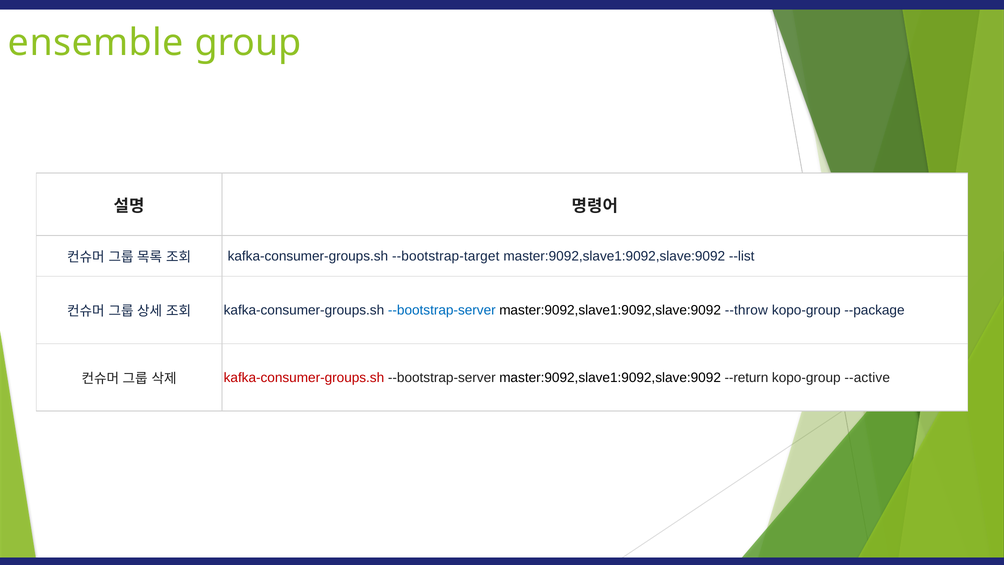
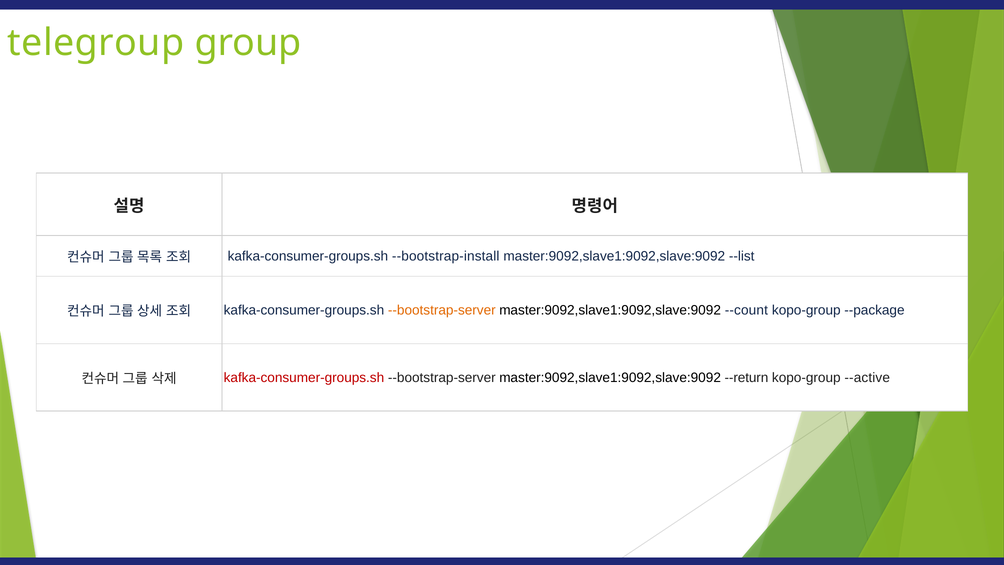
ensemble: ensemble -> telegroup (96, 43)
--bootstrap-target: --bootstrap-target -> --bootstrap-install (446, 256)
--bootstrap-server colour: blue -> orange (442, 310)
--throw: --throw -> --count (746, 310)
